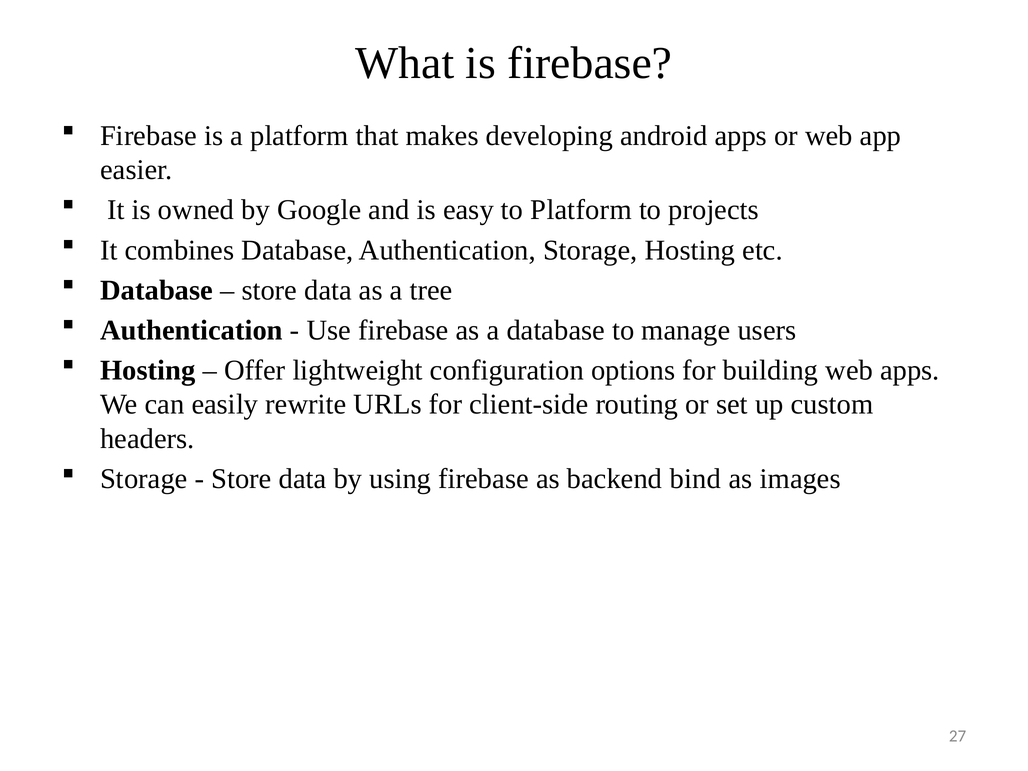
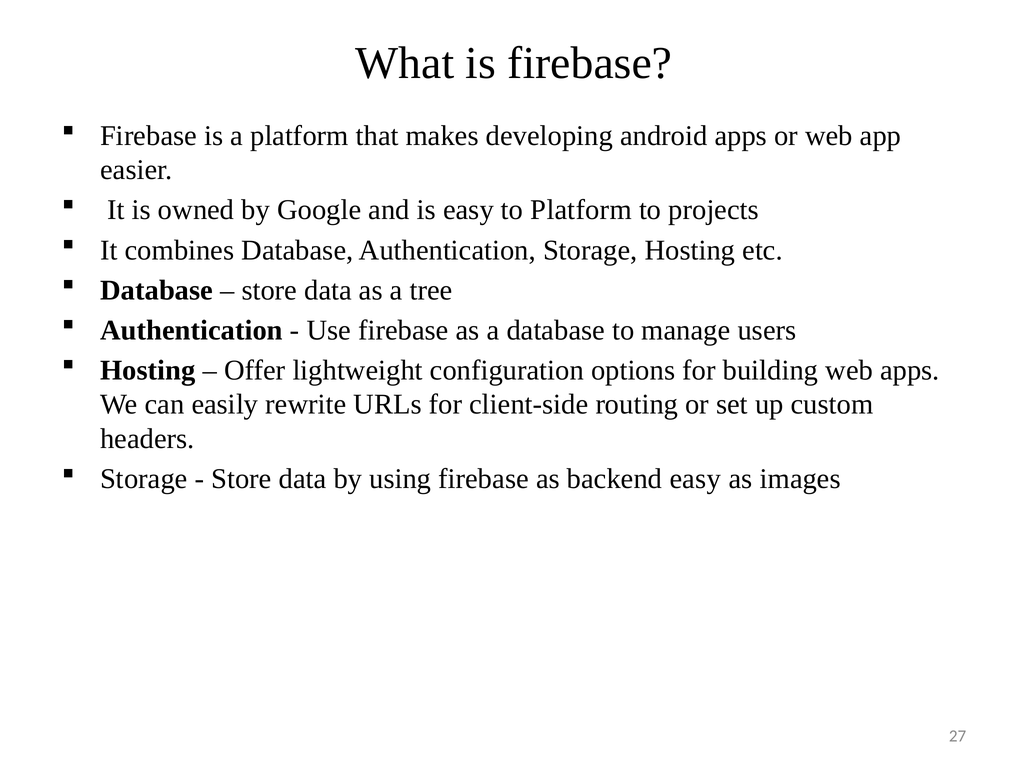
backend bind: bind -> easy (695, 479)
